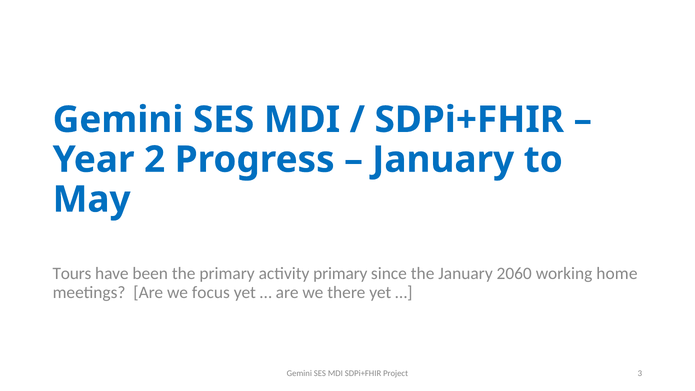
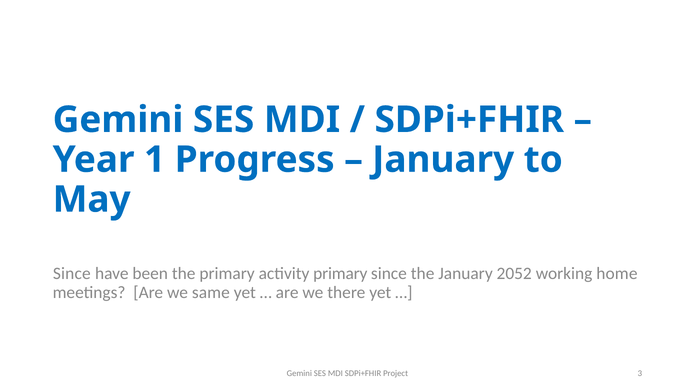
2: 2 -> 1 (155, 160)
Tours: Tours -> Since (72, 274)
2060: 2060 -> 2052 (514, 274)
focus: focus -> same (211, 292)
